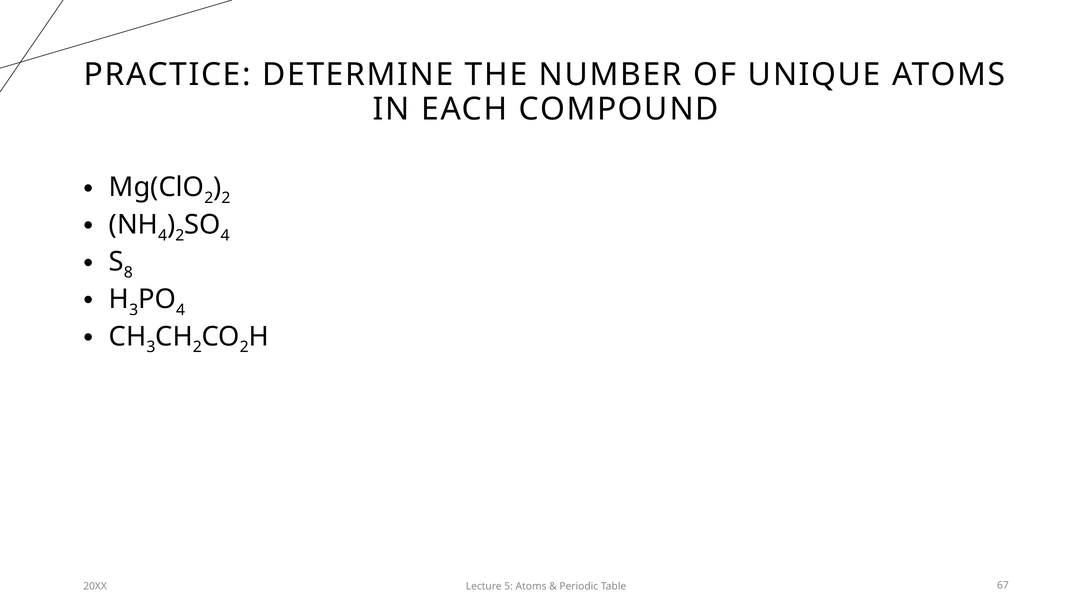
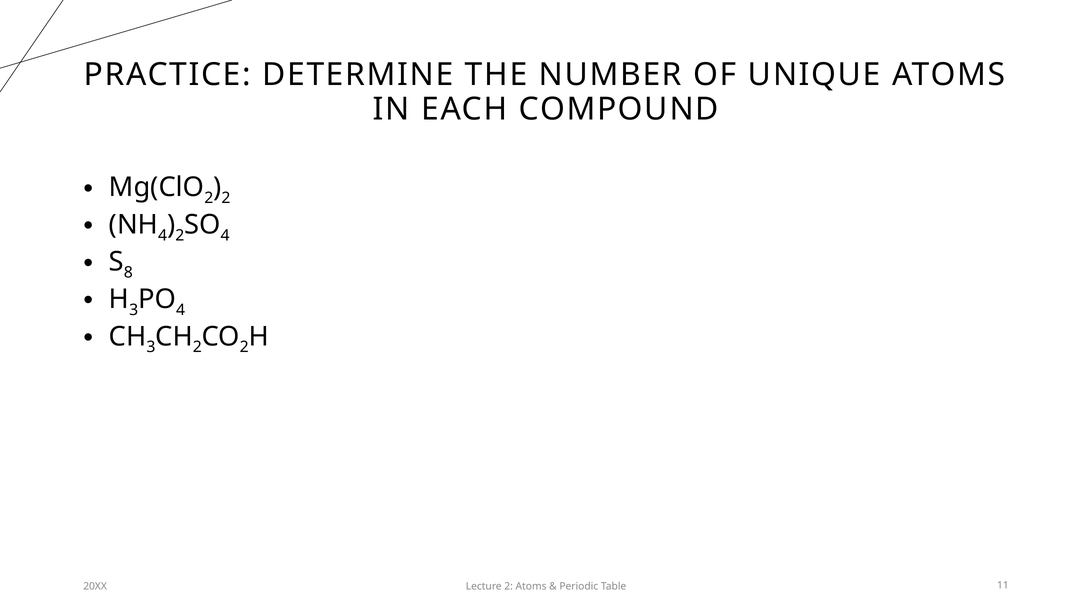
Lecture 5: 5 -> 2 (509, 586)
67: 67 -> 11 (1003, 586)
